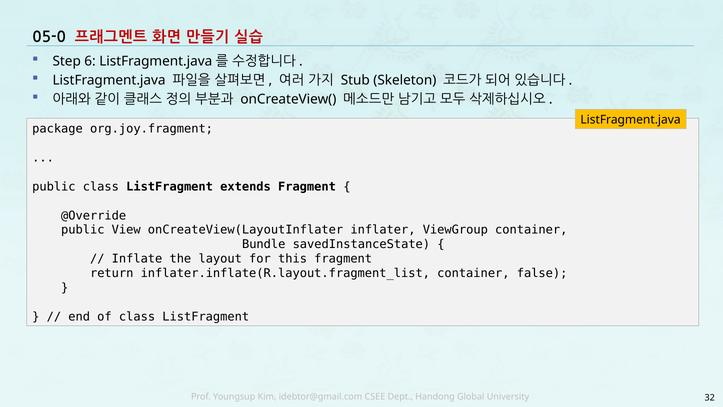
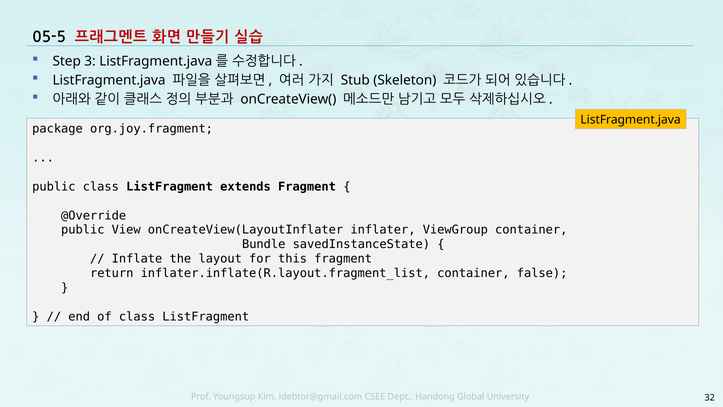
05-0: 05-0 -> 05-5 (49, 37)
6: 6 -> 3 (90, 61)
